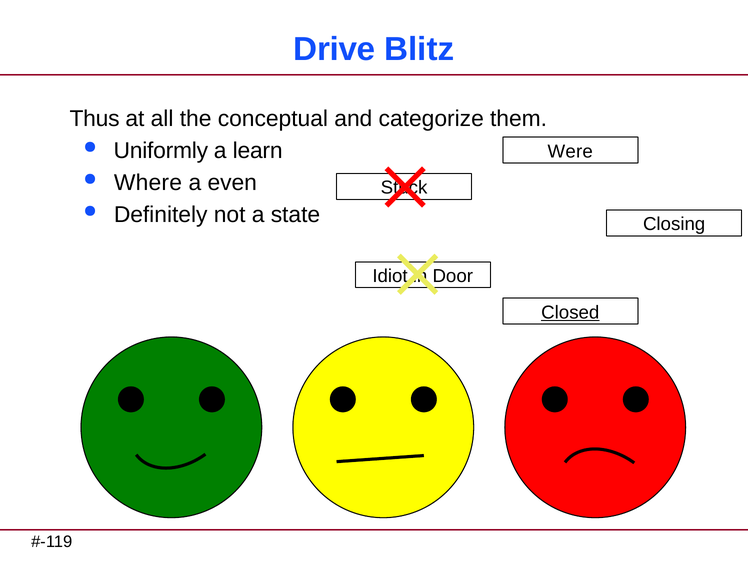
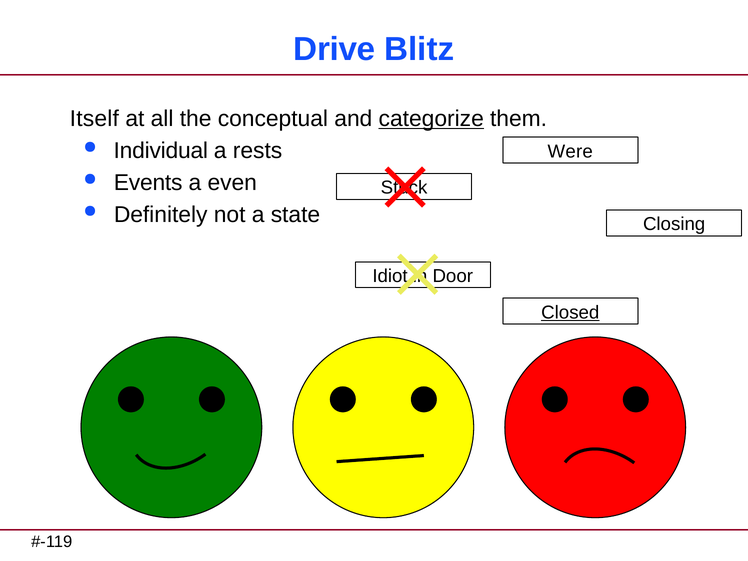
Thus: Thus -> Itself (94, 119)
categorize underline: none -> present (431, 119)
Uniformly: Uniformly -> Individual (161, 151)
learn: learn -> rests (258, 151)
Where: Where -> Events (148, 183)
